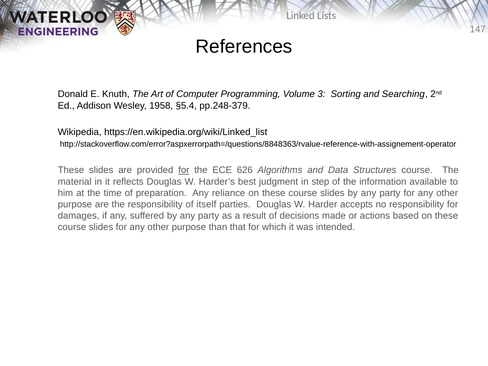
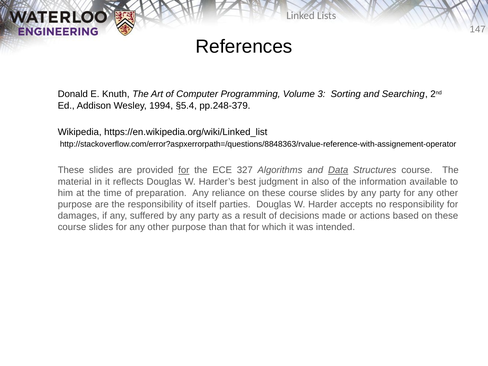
1958: 1958 -> 1994 (161, 106)
626: 626 -> 327 (245, 170)
Data underline: none -> present (338, 170)
step: step -> also (320, 182)
